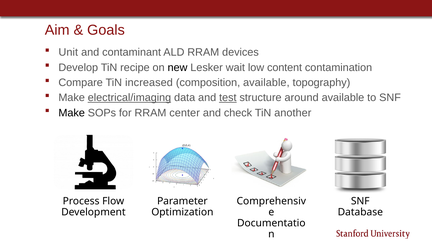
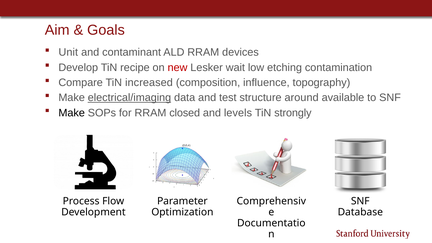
new colour: black -> red (178, 67)
content: content -> etching (285, 67)
composition available: available -> influence (266, 83)
test underline: present -> none (228, 98)
center: center -> closed (185, 113)
check: check -> levels (238, 113)
another: another -> strongly (293, 113)
